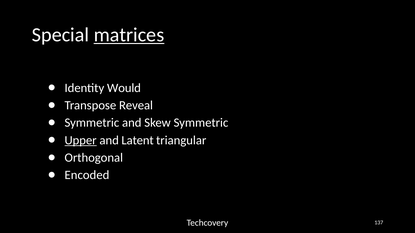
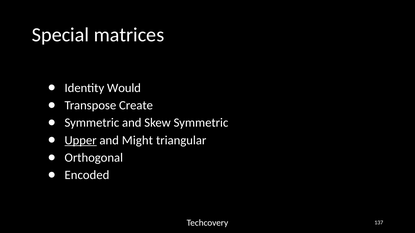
matrices underline: present -> none (129, 35)
Reveal: Reveal -> Create (136, 106)
Latent: Latent -> Might (137, 141)
